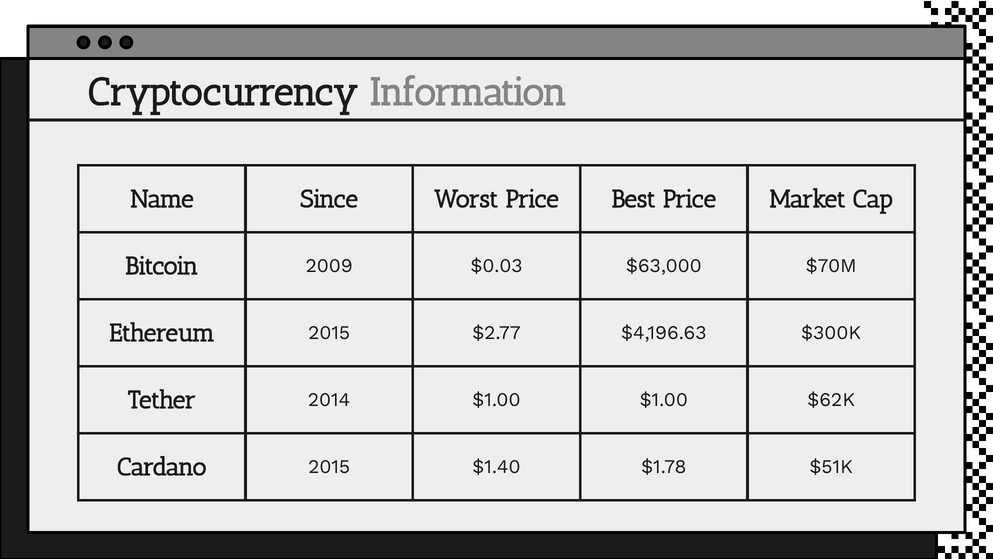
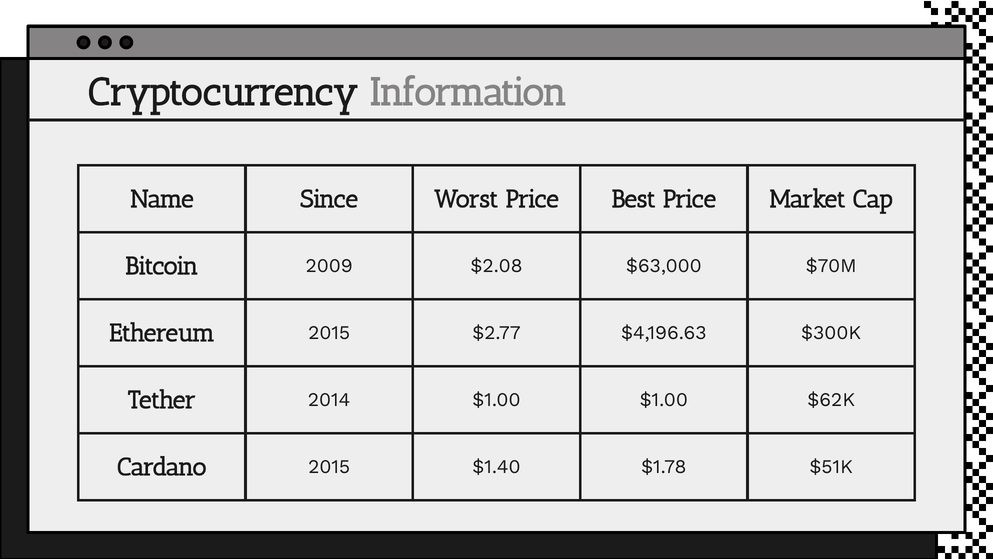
$0.03: $0.03 -> $2.08 (497, 266)
